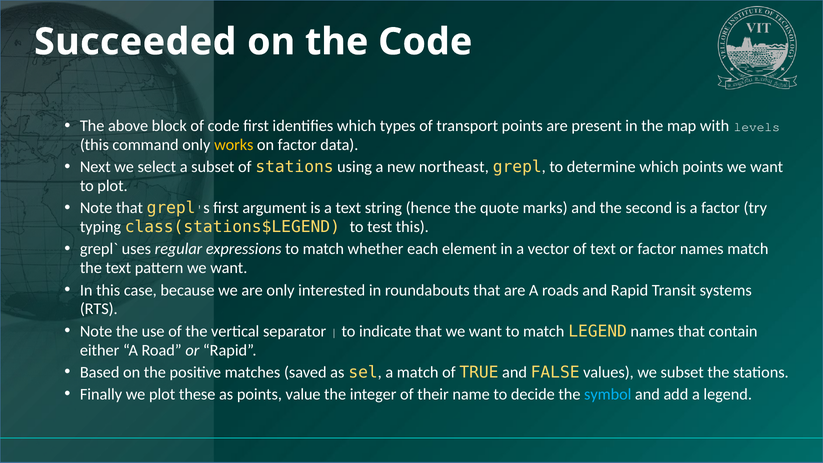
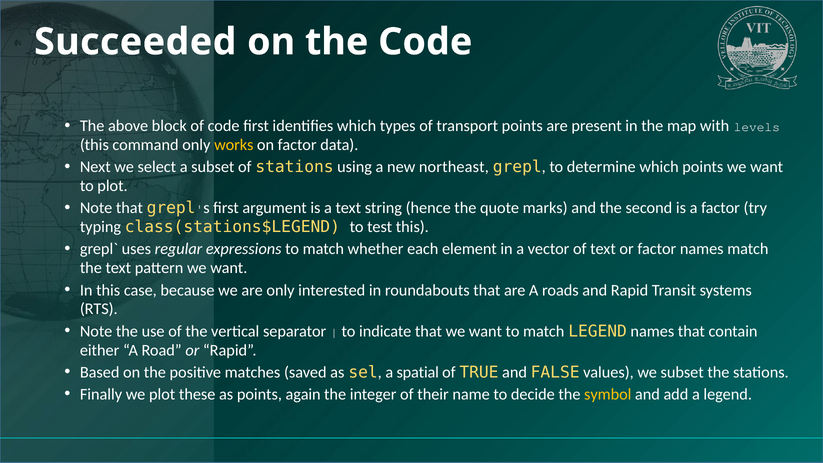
a match: match -> spatial (418, 372)
value: value -> again (303, 394)
symbol colour: light blue -> yellow (608, 394)
